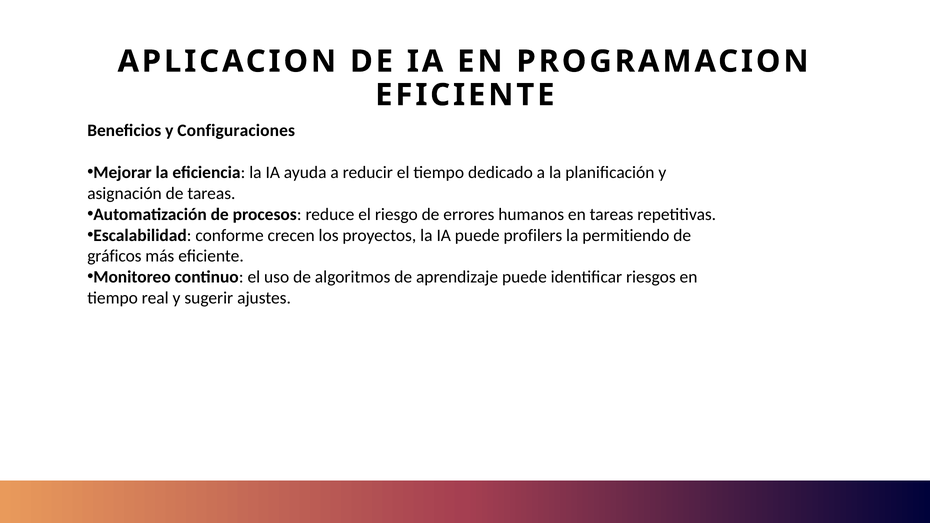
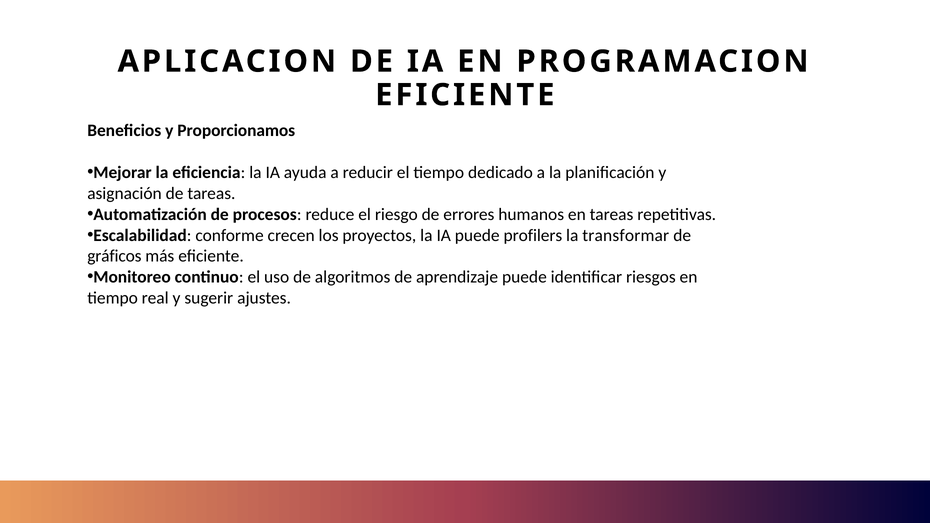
Configuraciones: Configuraciones -> Proporcionamos (236, 131)
permitiendo: permitiendo -> transformar (626, 235)
